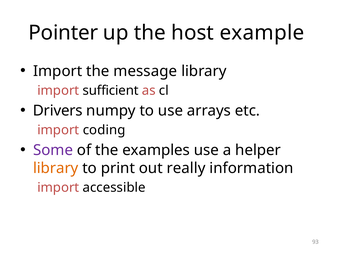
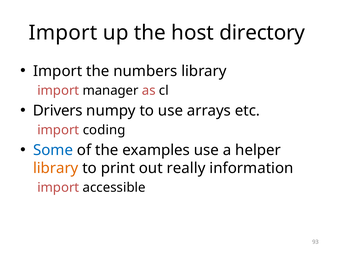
Pointer: Pointer -> Import (63, 33)
example: example -> directory (262, 33)
message: message -> numbers (145, 71)
sufficient: sufficient -> manager (111, 91)
Some colour: purple -> blue (53, 150)
